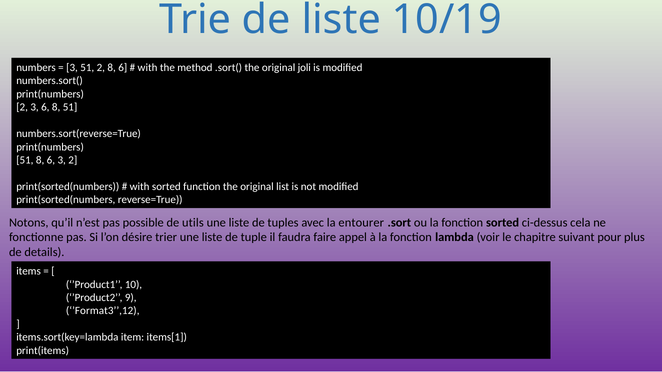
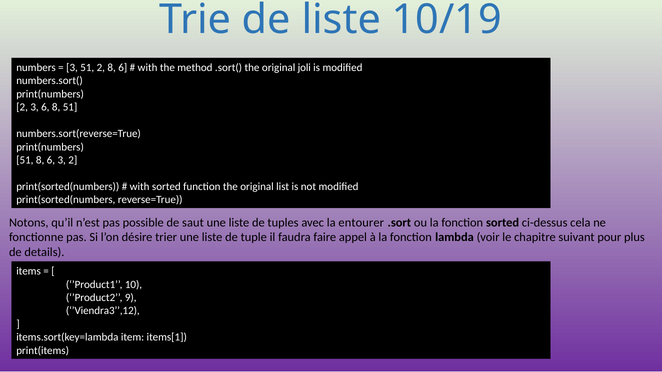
utils: utils -> saut (193, 223)
’Format3’’,12: ’Format3’’,12 -> ’Viendra3’’,12 (103, 311)
